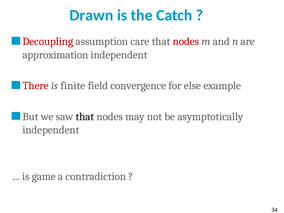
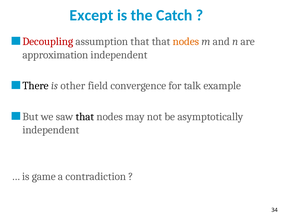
Drawn: Drawn -> Except (91, 15)
assumption care: care -> that (140, 42)
nodes colour: red -> orange (186, 42)
There colour: red -> black (36, 86)
finite: finite -> other (73, 86)
else: else -> talk (193, 86)
